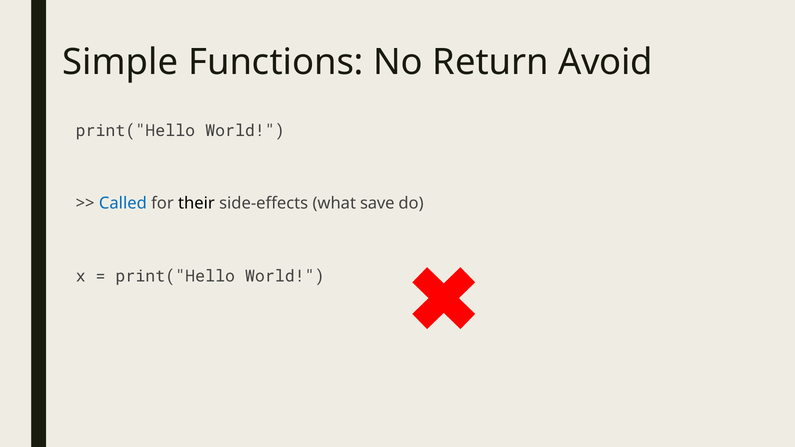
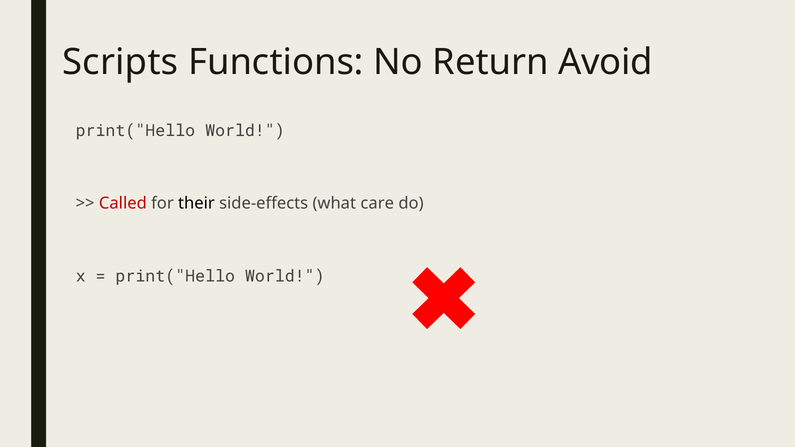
Simple: Simple -> Scripts (120, 62)
Called colour: blue -> red (123, 203)
save: save -> care (377, 203)
